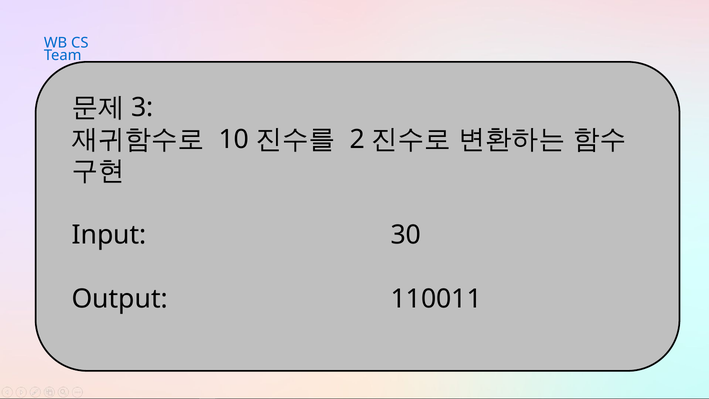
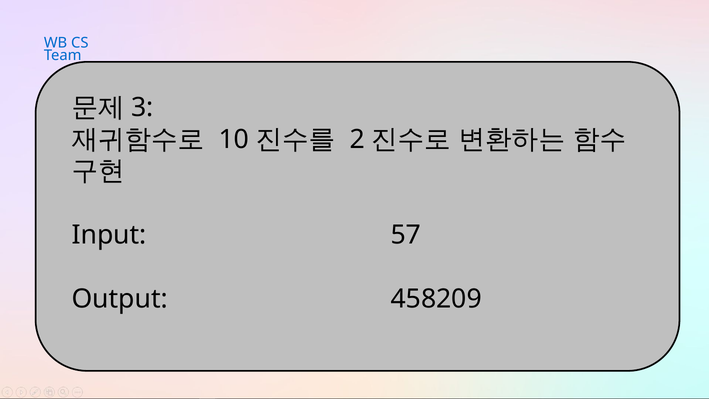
30: 30 -> 57 (406, 235)
110011: 110011 -> 458209 (436, 299)
